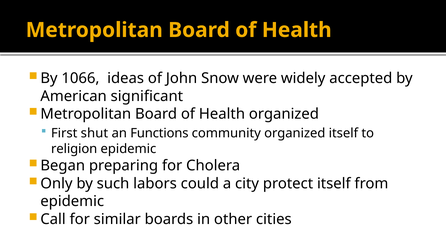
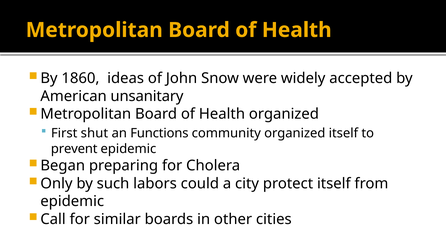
1066: 1066 -> 1860 (80, 78)
significant: significant -> unsanitary (147, 96)
religion: religion -> prevent (74, 149)
